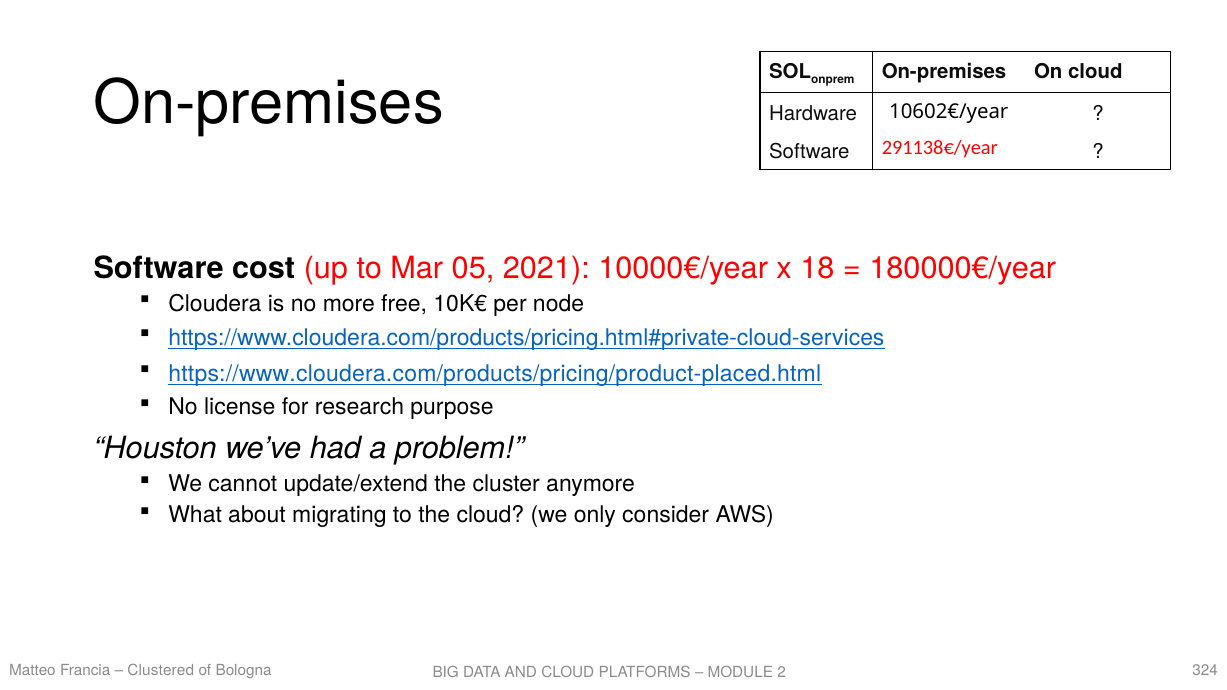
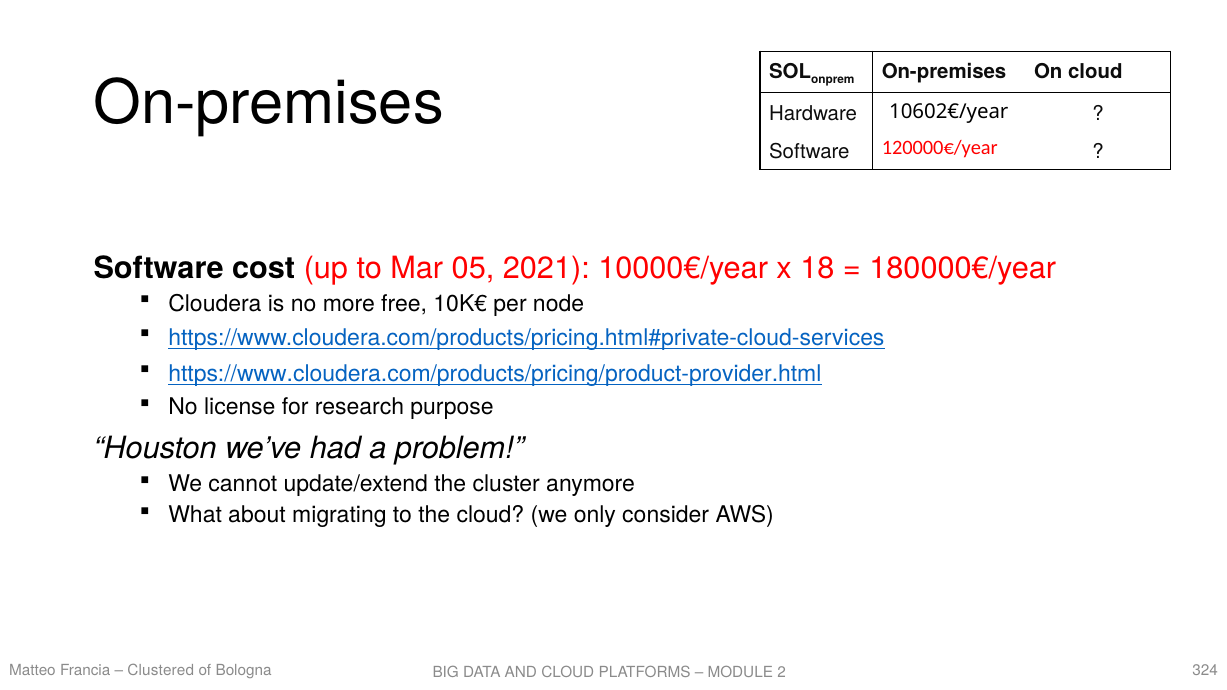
291138€/year: 291138€/year -> 120000€/year (940, 148)
https://www.cloudera.com/products/pricing/product-placed.html: https://www.cloudera.com/products/pricing/product-placed.html -> https://www.cloudera.com/products/pricing/product-provider.html (495, 374)
